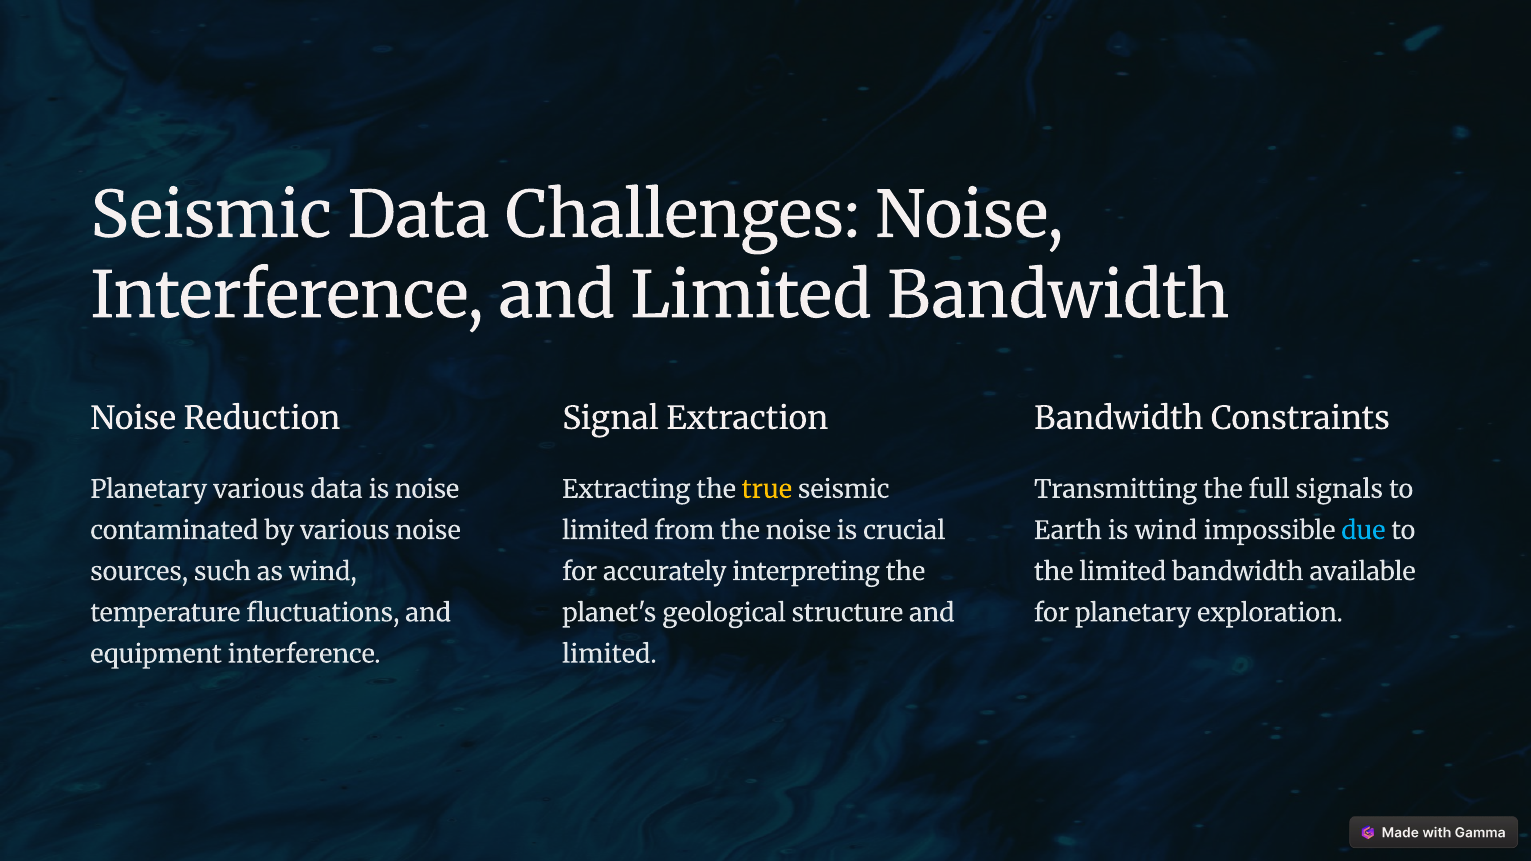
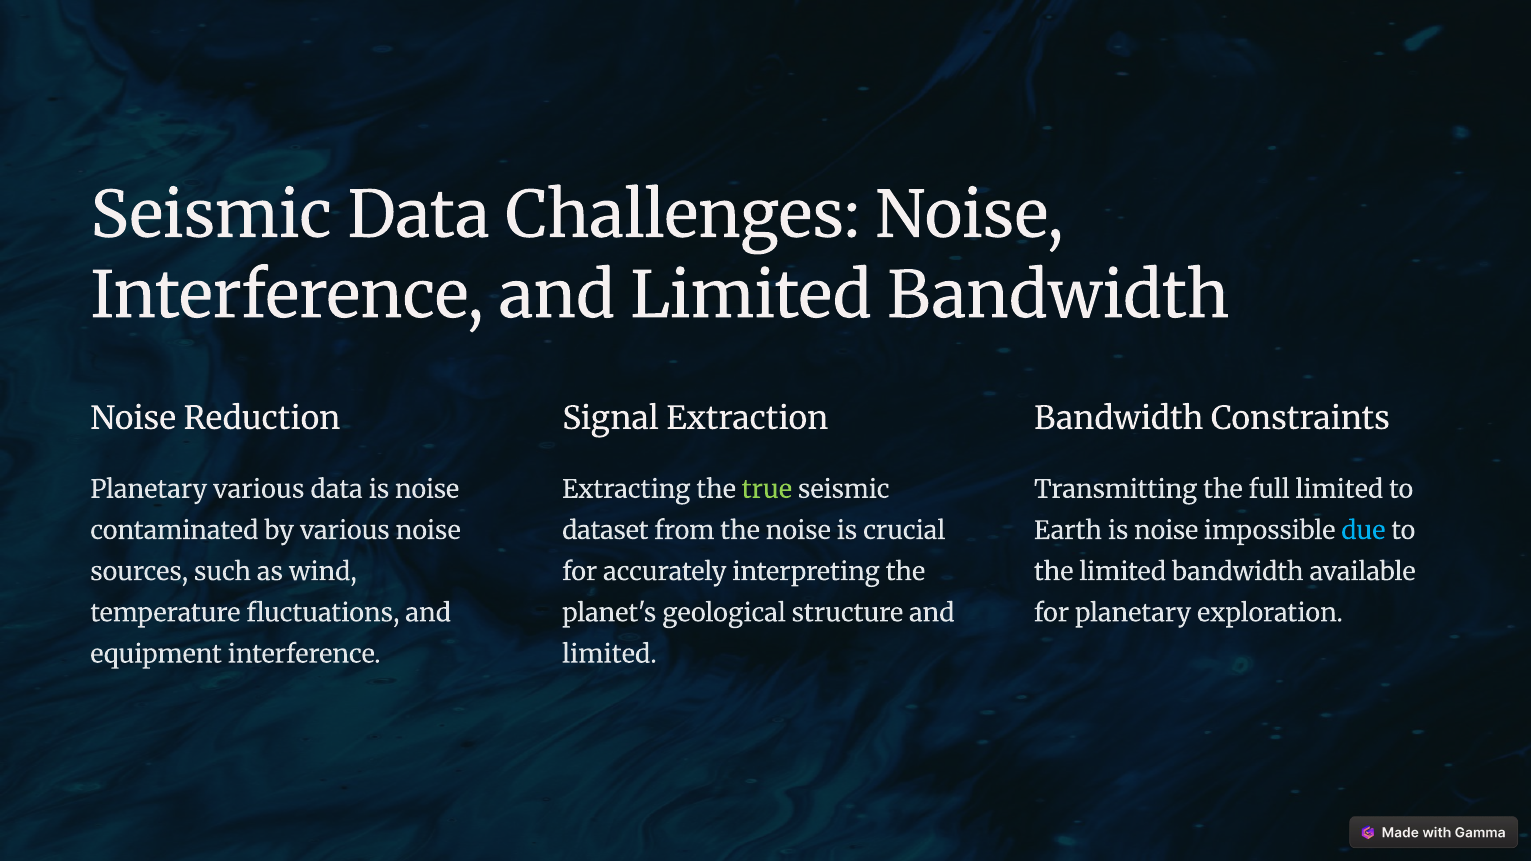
true colour: yellow -> light green (767, 490)
full signals: signals -> limited (1339, 490)
limited: limited -> dataset (605, 531)
Earth is wind: wind -> noise (1166, 531)
